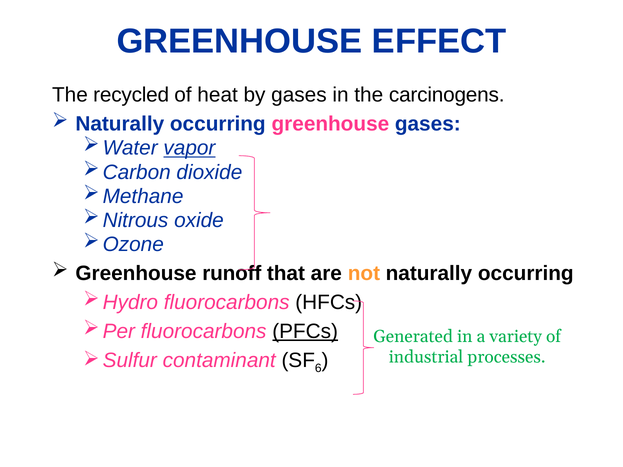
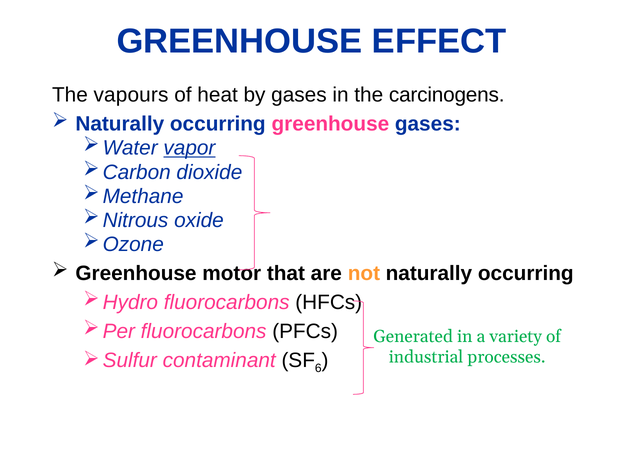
recycled: recycled -> vapours (131, 95)
runoff: runoff -> motor (232, 273)
PFCs underline: present -> none (305, 332)
